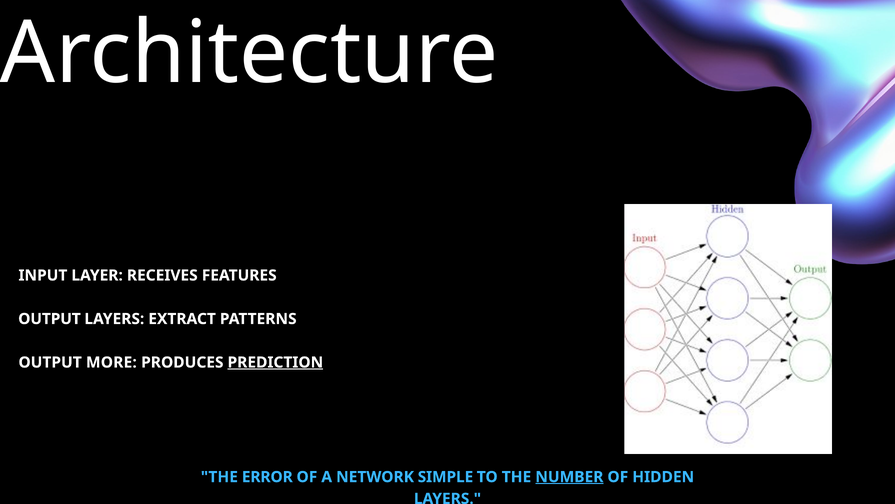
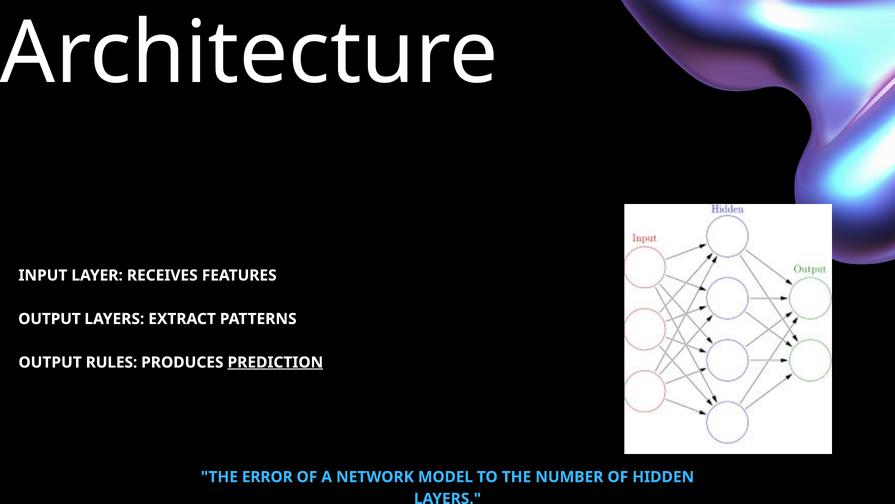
MORE: MORE -> RULES (112, 362)
SIMPLE: SIMPLE -> MODEL (445, 476)
NUMBER underline: present -> none (569, 476)
